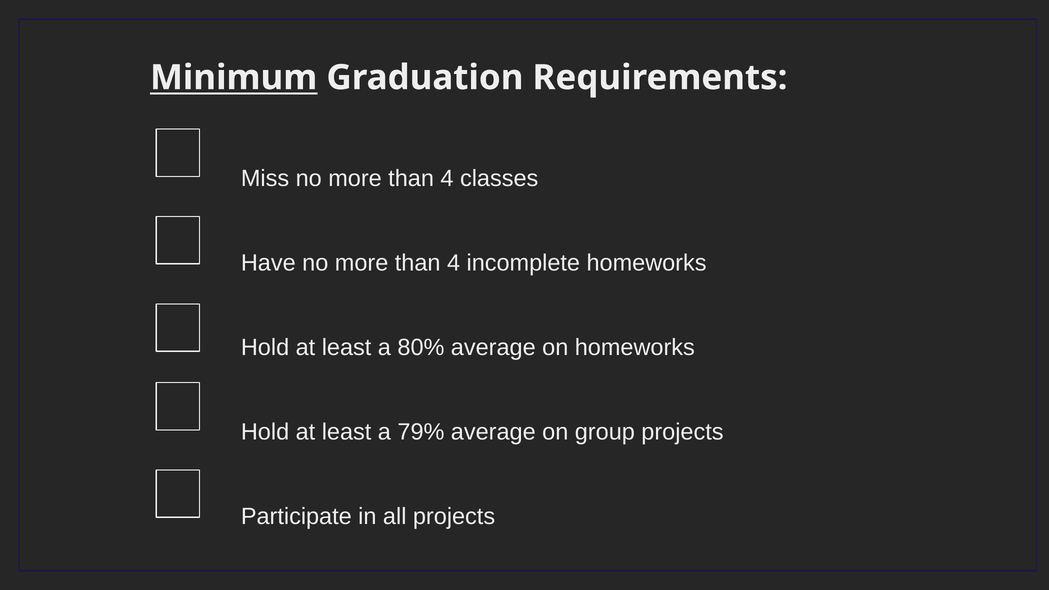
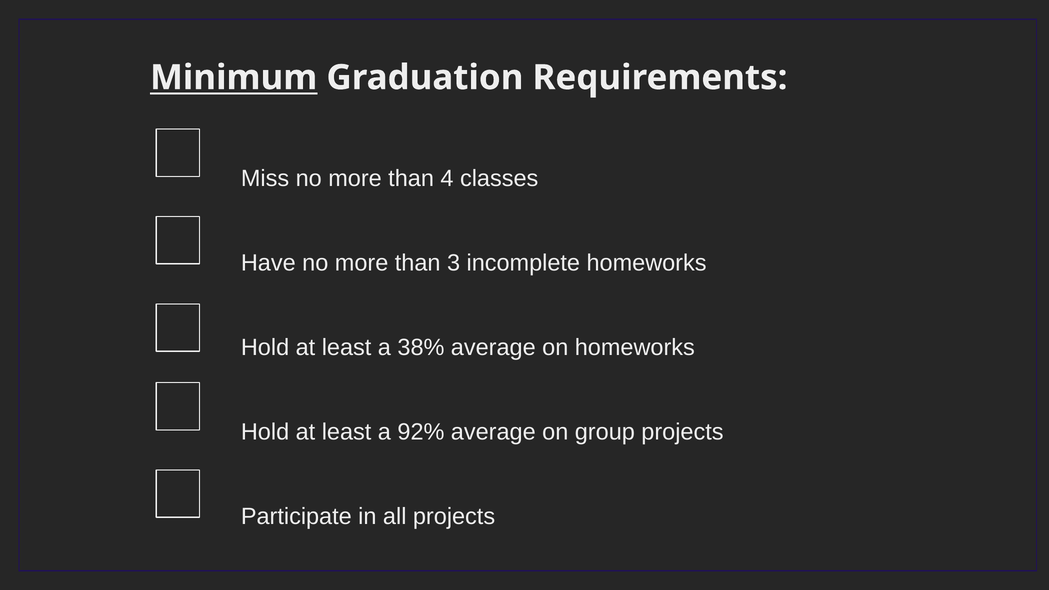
4: 4 -> 3 (454, 263)
80%: 80% -> 38% (421, 347)
79%: 79% -> 92% (421, 432)
